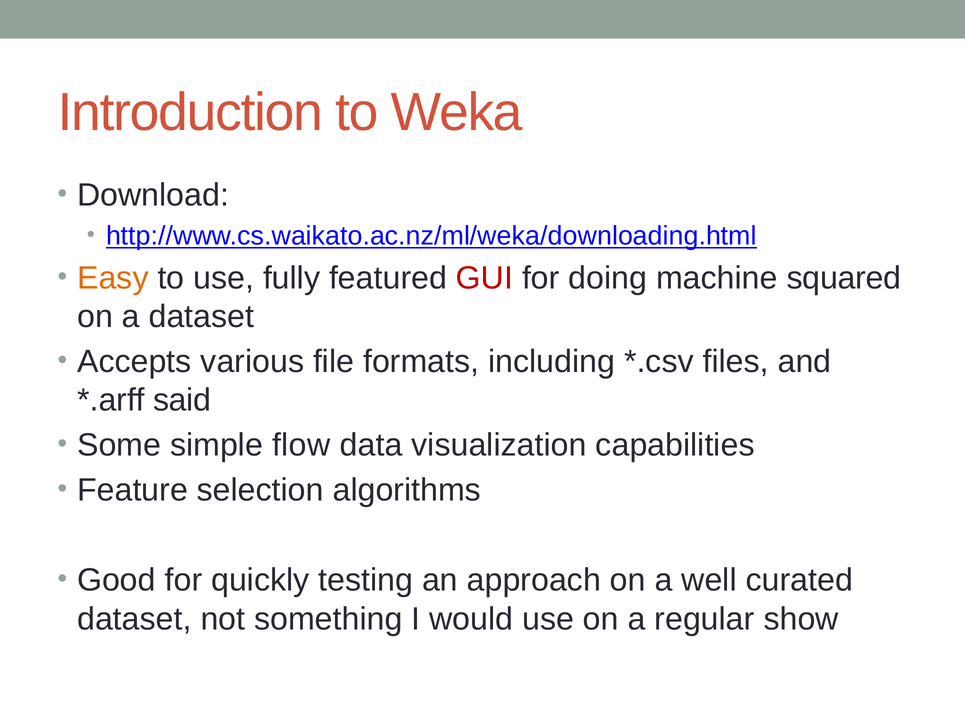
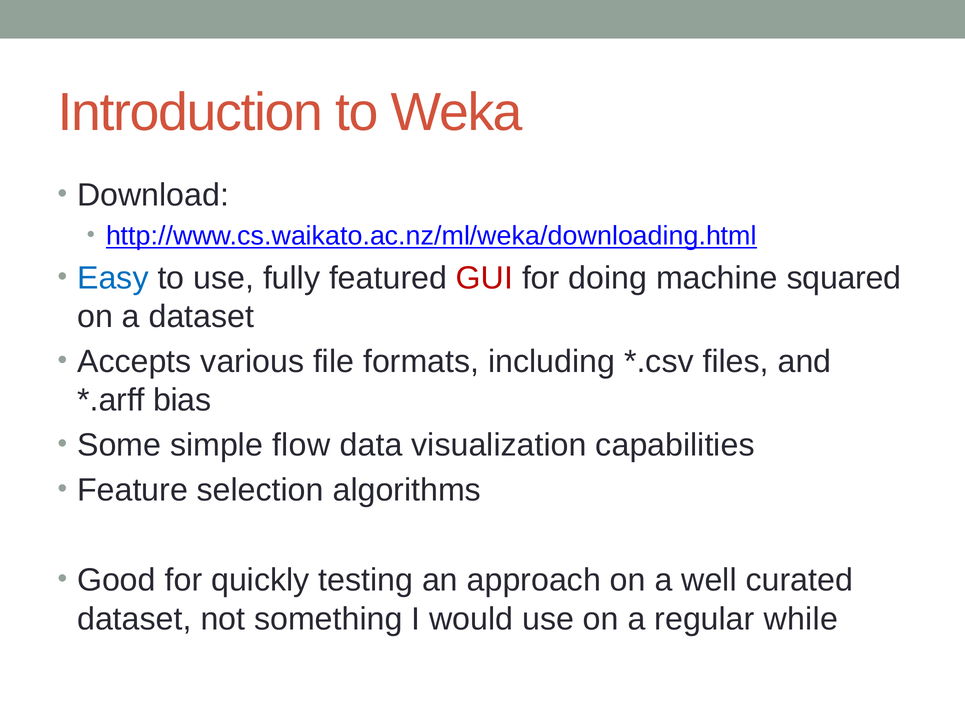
Easy colour: orange -> blue (113, 278)
said: said -> bias (182, 400)
show: show -> while (801, 619)
